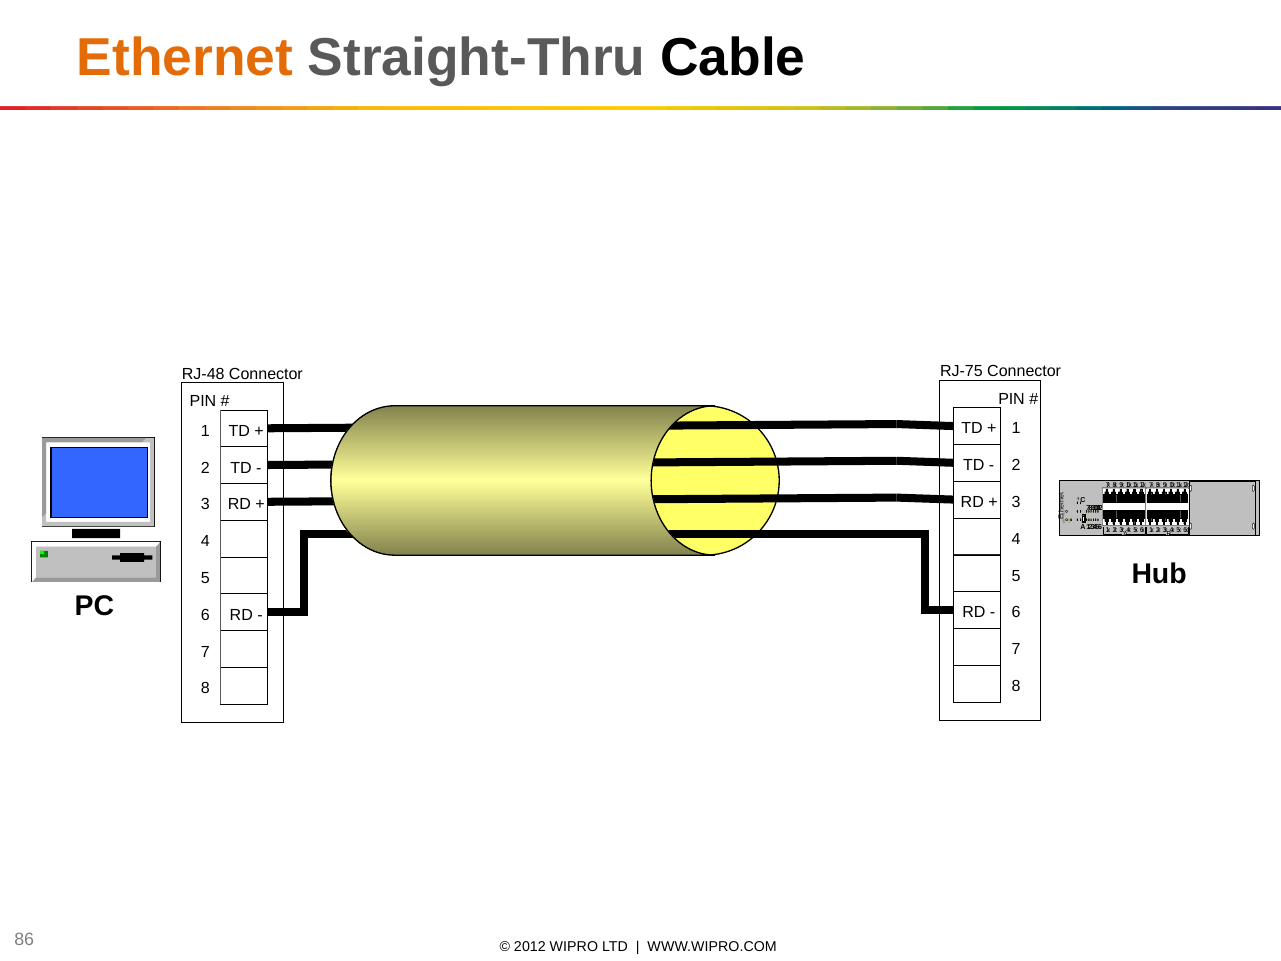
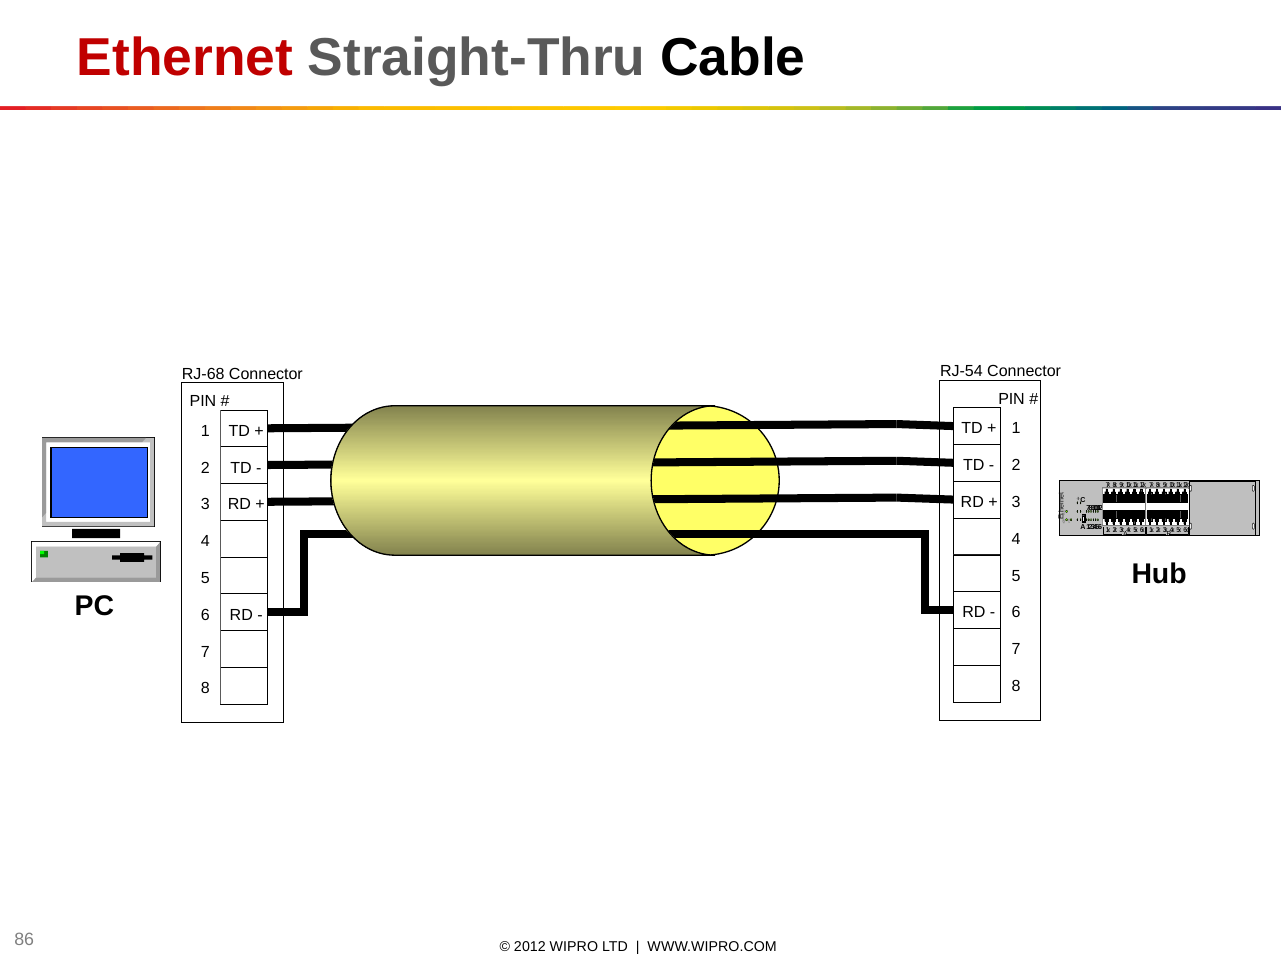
Ethernet colour: orange -> red (185, 57)
RJ-75: RJ-75 -> RJ-54 (961, 371)
RJ-48: RJ-48 -> RJ-68 (203, 374)
